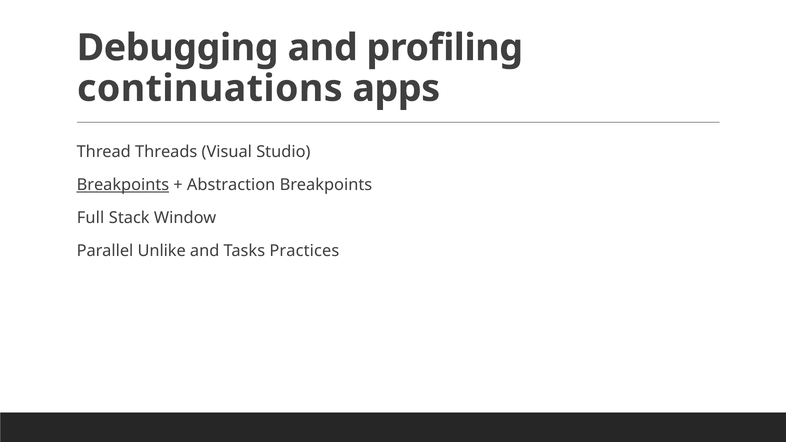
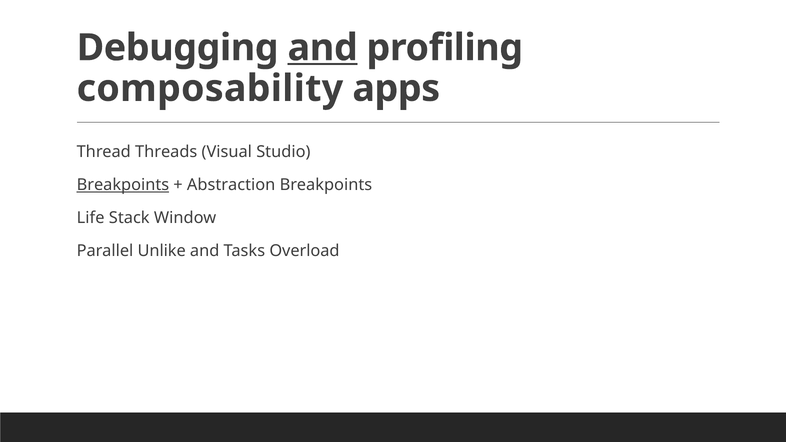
and underline: none -> present (323, 48)
continuations: continuations -> composability (210, 88)
Full: Full -> Life (91, 218)
Practices: Practices -> Overload (304, 251)
